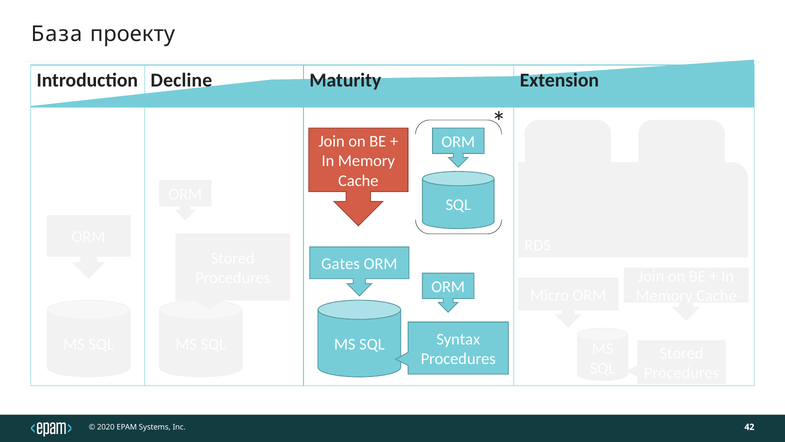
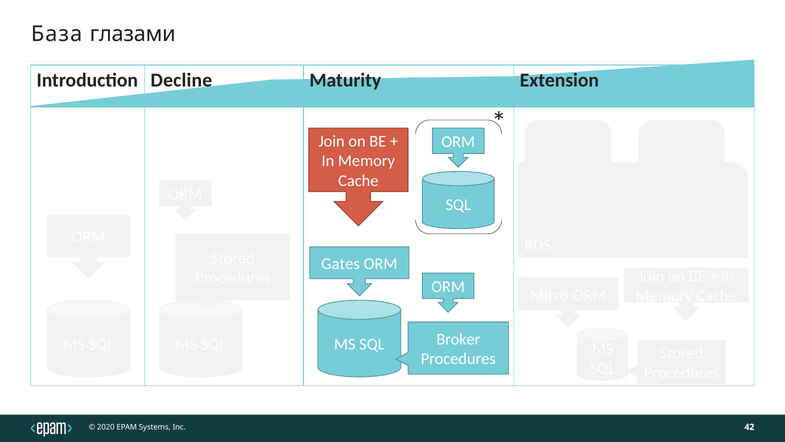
проекту: проекту -> глазами (133, 34)
Syntax: Syntax -> Broker (458, 339)
